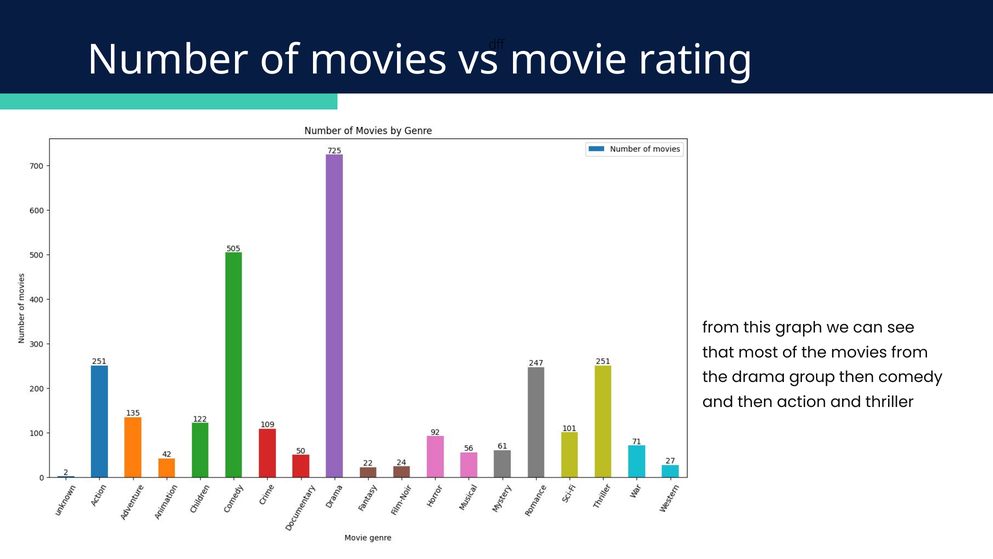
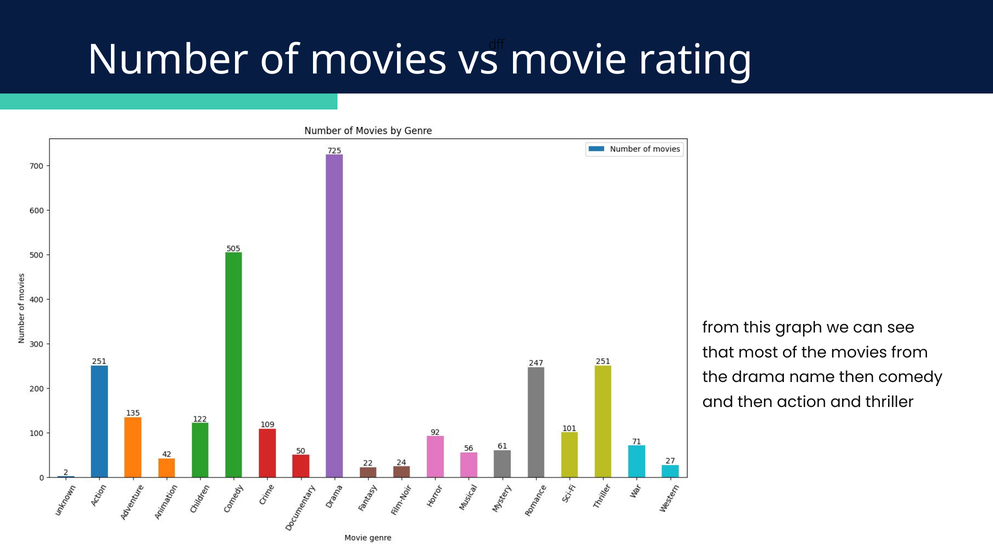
group: group -> name (812, 377)
